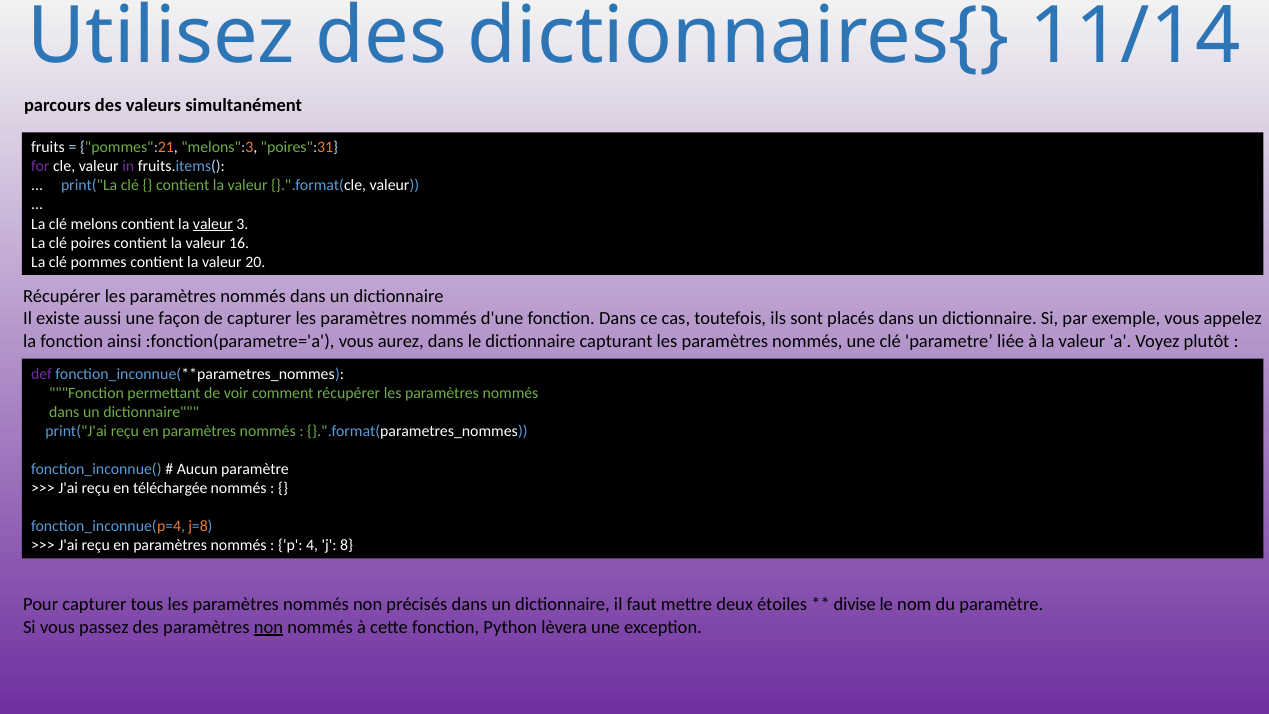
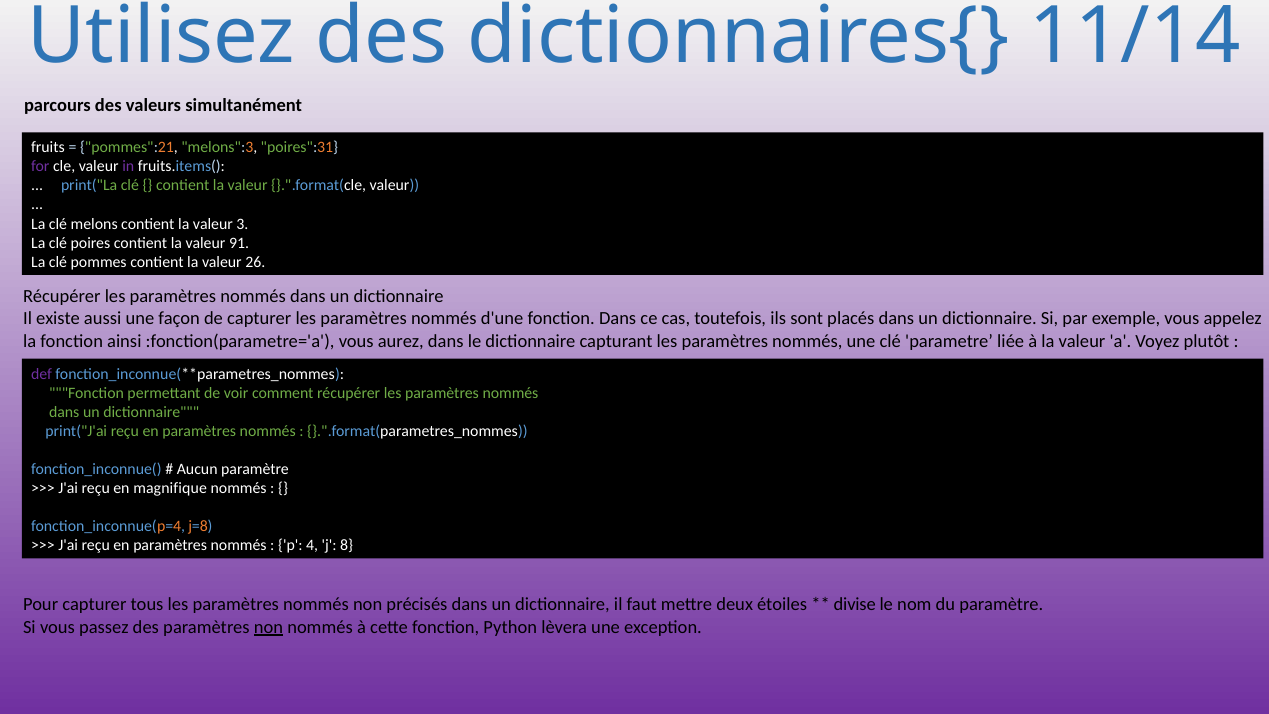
valeur underline: present -> none (213, 224)
16: 16 -> 91 (239, 243)
20: 20 -> 26 (255, 262)
téléchargée: téléchargée -> magnifique (170, 488)
